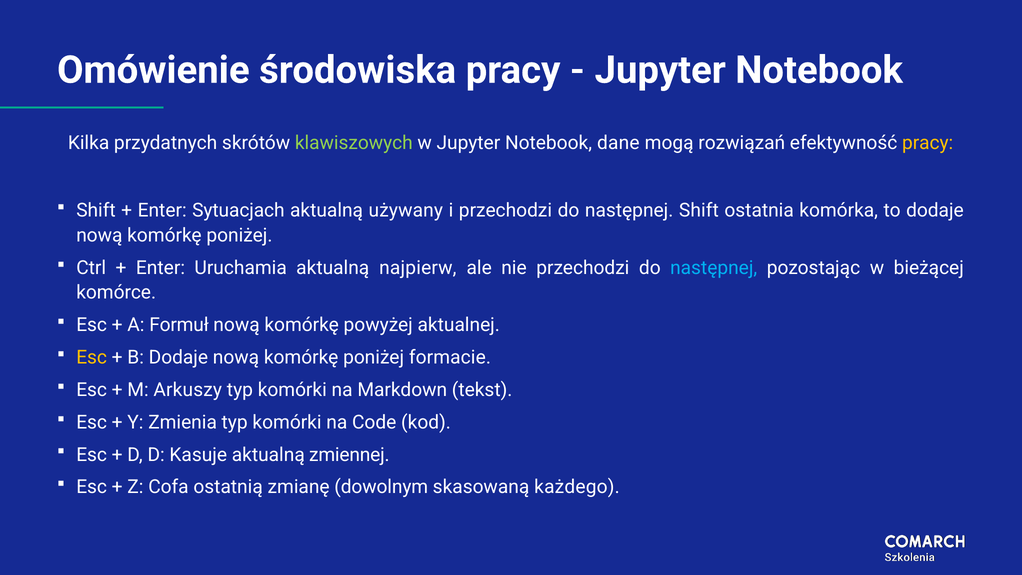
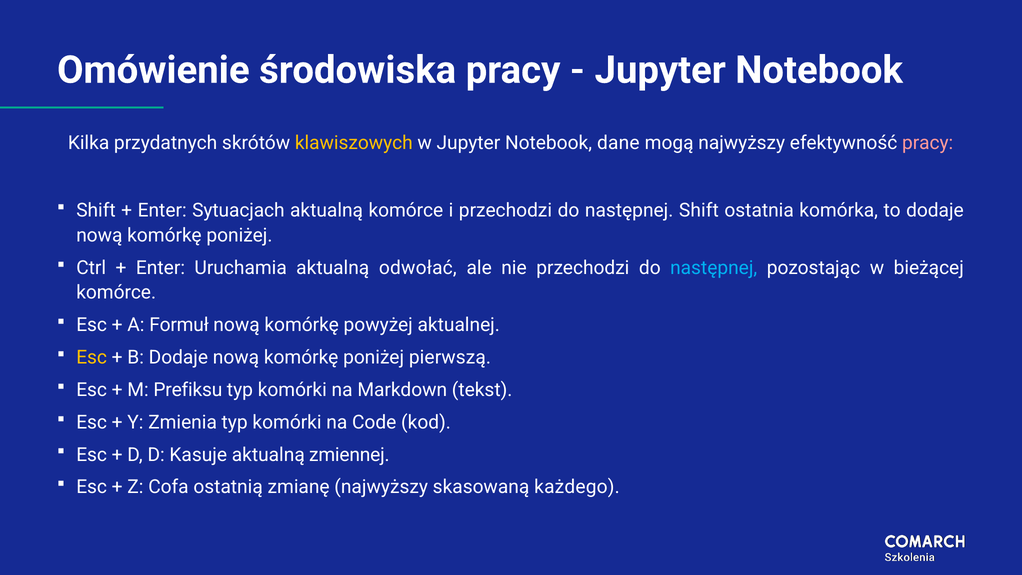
klawiszowych colour: light green -> yellow (354, 143)
mogą rozwiązań: rozwiązań -> najwyższy (742, 143)
pracy colour: yellow -> pink (928, 143)
aktualną używany: używany -> komórce (406, 211)
najpierw: najpierw -> odwołać (418, 268)
formacie: formacie -> pierwszą (450, 357)
Arkuszy: Arkuszy -> Prefiksu (188, 390)
zmianę dowolnym: dowolnym -> najwyższy (381, 487)
